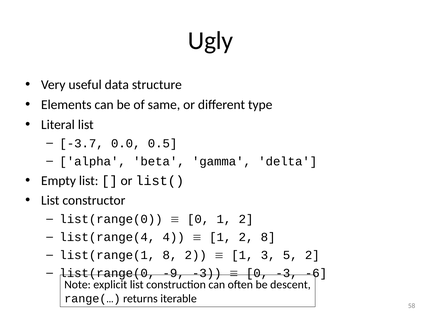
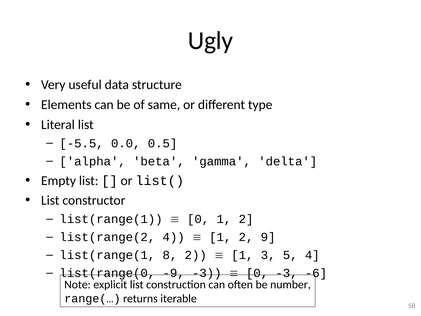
-3.7: -3.7 -> -5.5 (82, 143)
list(range(0: list(range(0 -> list(range(1 (111, 219)
list(range(4: list(range(4 -> list(range(2 (107, 237)
2 8: 8 -> 9 (268, 237)
5 2: 2 -> 4 (312, 255)
descent: descent -> number (291, 284)
